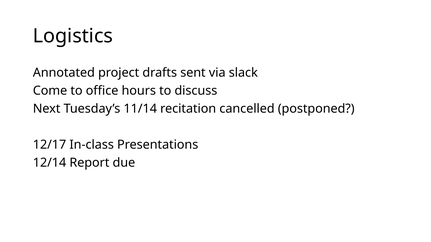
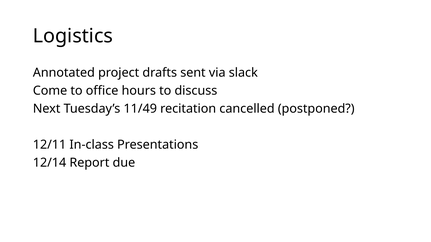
11/14: 11/14 -> 11/49 (140, 109)
12/17: 12/17 -> 12/11 (50, 145)
